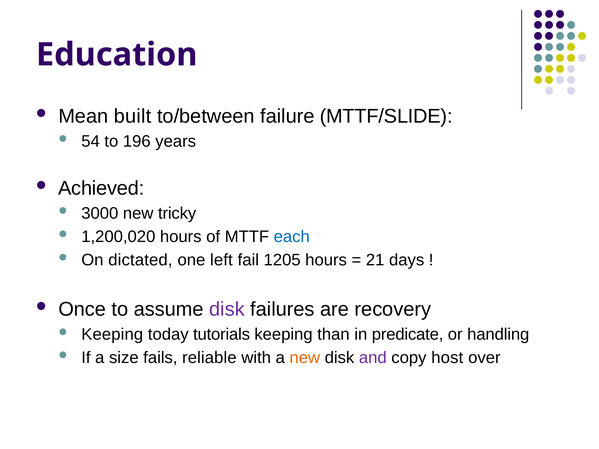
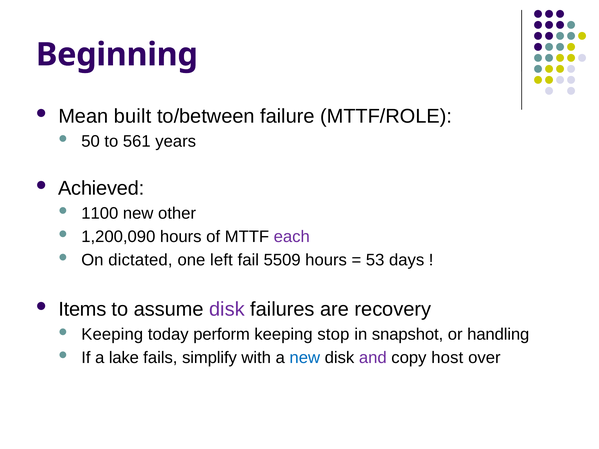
Education: Education -> Beginning (117, 55)
MTTF/SLIDE: MTTF/SLIDE -> MTTF/ROLE (386, 116)
54: 54 -> 50 (91, 141)
196: 196 -> 561 (137, 141)
3000: 3000 -> 1100 (100, 213)
tricky: tricky -> other (177, 213)
1,200,020: 1,200,020 -> 1,200,090 (118, 237)
each colour: blue -> purple (292, 237)
1205: 1205 -> 5509 (282, 260)
21: 21 -> 53 (375, 260)
Once: Once -> Items (82, 310)
tutorials: tutorials -> perform (222, 335)
than: than -> stop (333, 335)
predicate: predicate -> snapshot (408, 335)
size: size -> lake (124, 358)
reliable: reliable -> simplify (209, 358)
new colour: orange -> blue (305, 358)
